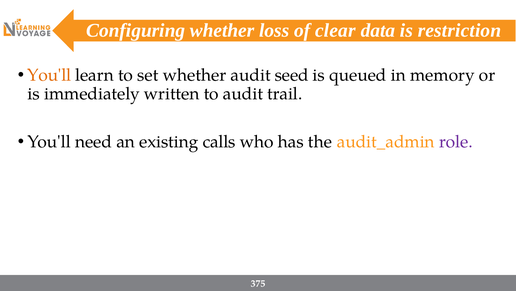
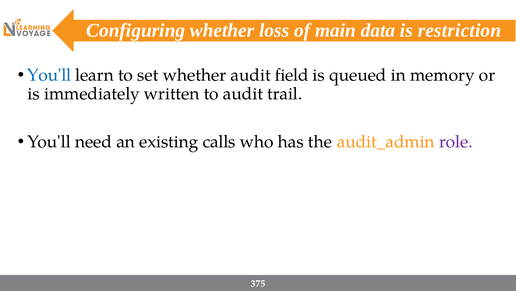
clear: clear -> main (335, 30)
You'll colour: orange -> blue (49, 75)
seed: seed -> field (292, 75)
